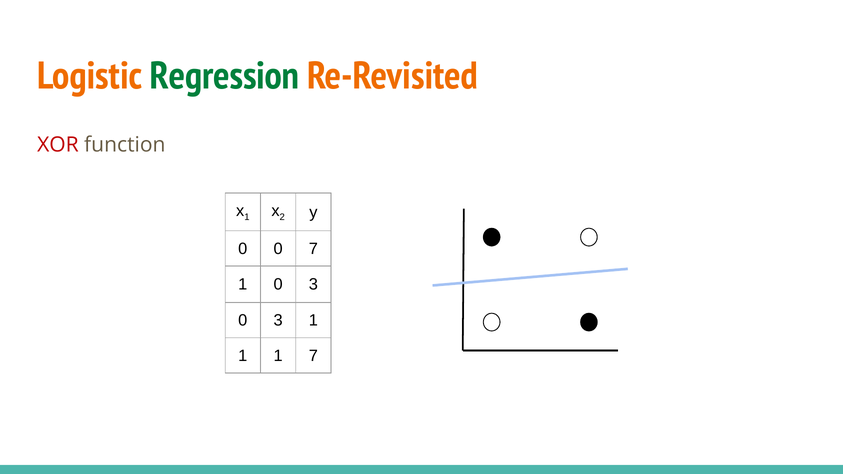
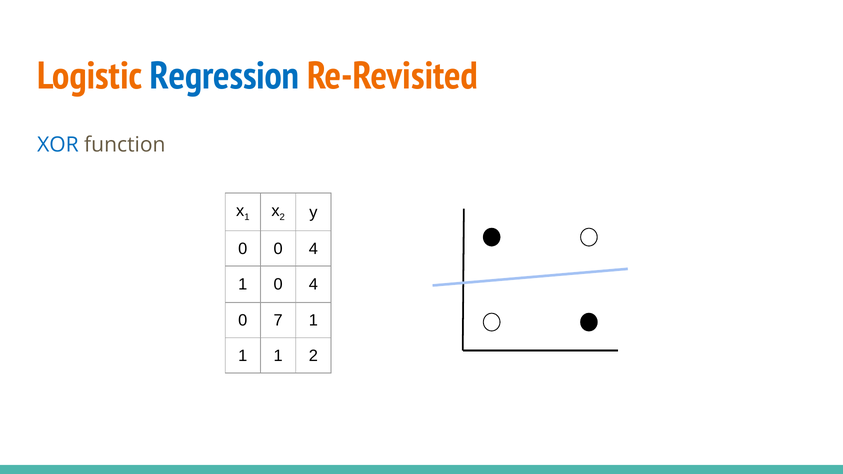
Regression colour: green -> blue (224, 76)
XOR colour: red -> blue (58, 145)
0 0 7: 7 -> 4 (313, 249)
1 0 3: 3 -> 4 (313, 285)
3: 3 -> 7 (278, 321)
1 7: 7 -> 2 (313, 356)
